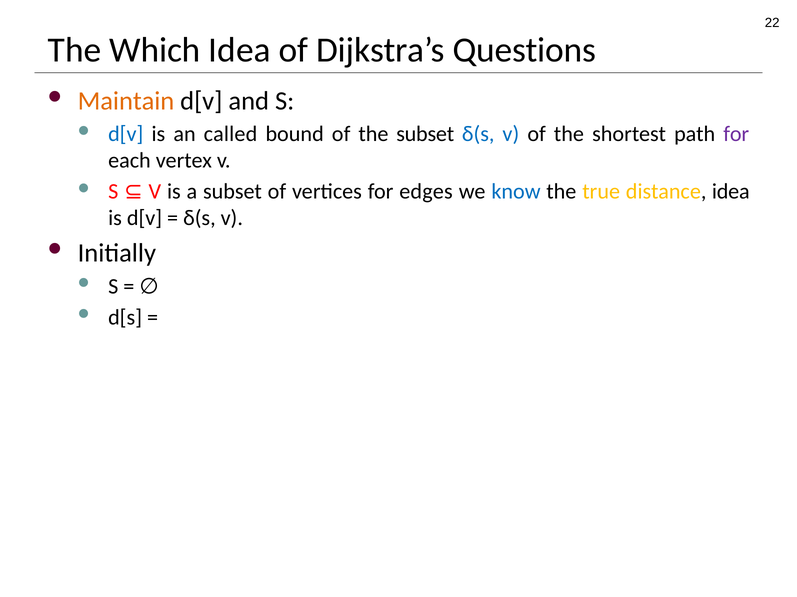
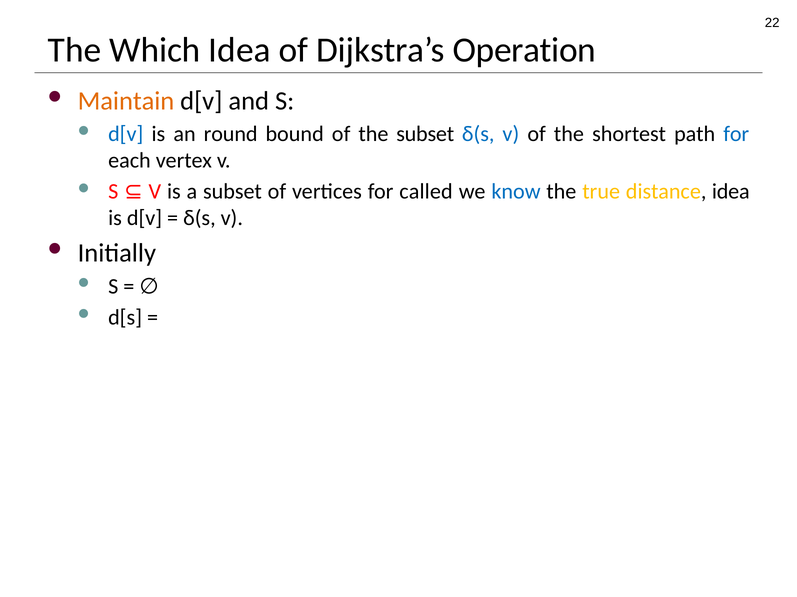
Questions: Questions -> Operation (524, 50)
called: called -> round (231, 134)
for colour: purple -> blue (736, 134)
edges: edges -> called (426, 192)
